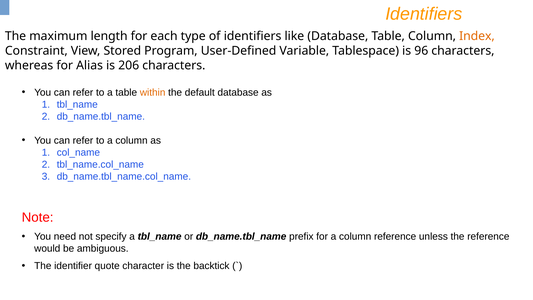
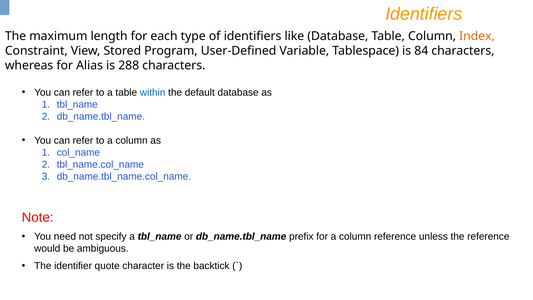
96: 96 -> 84 (421, 51)
206: 206 -> 288 (129, 65)
within colour: orange -> blue (153, 92)
